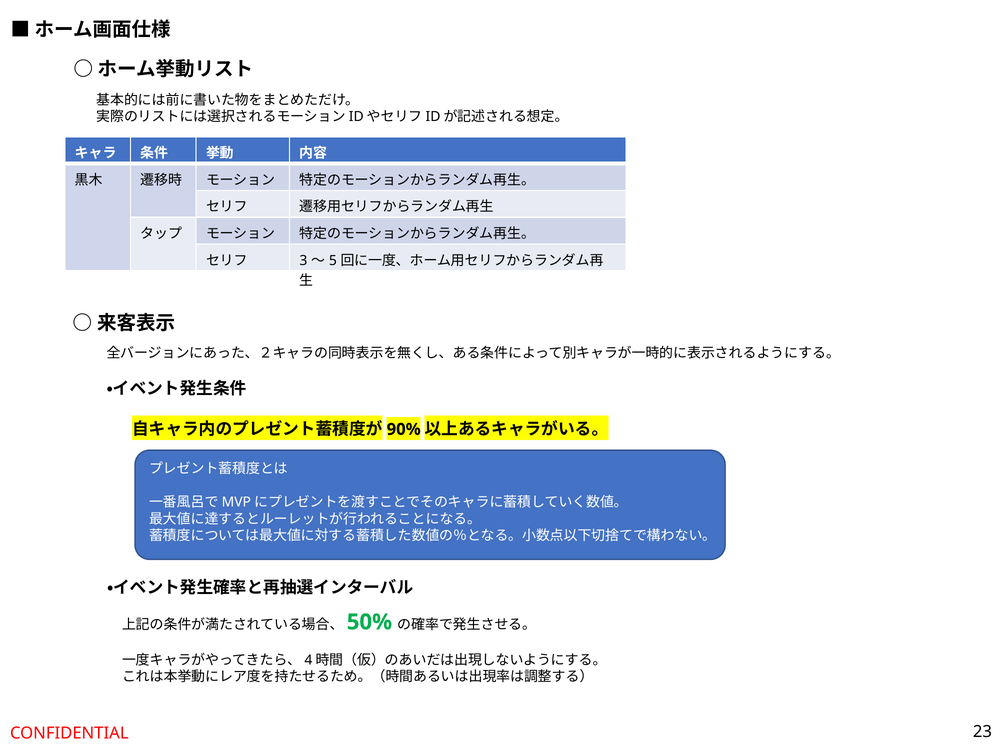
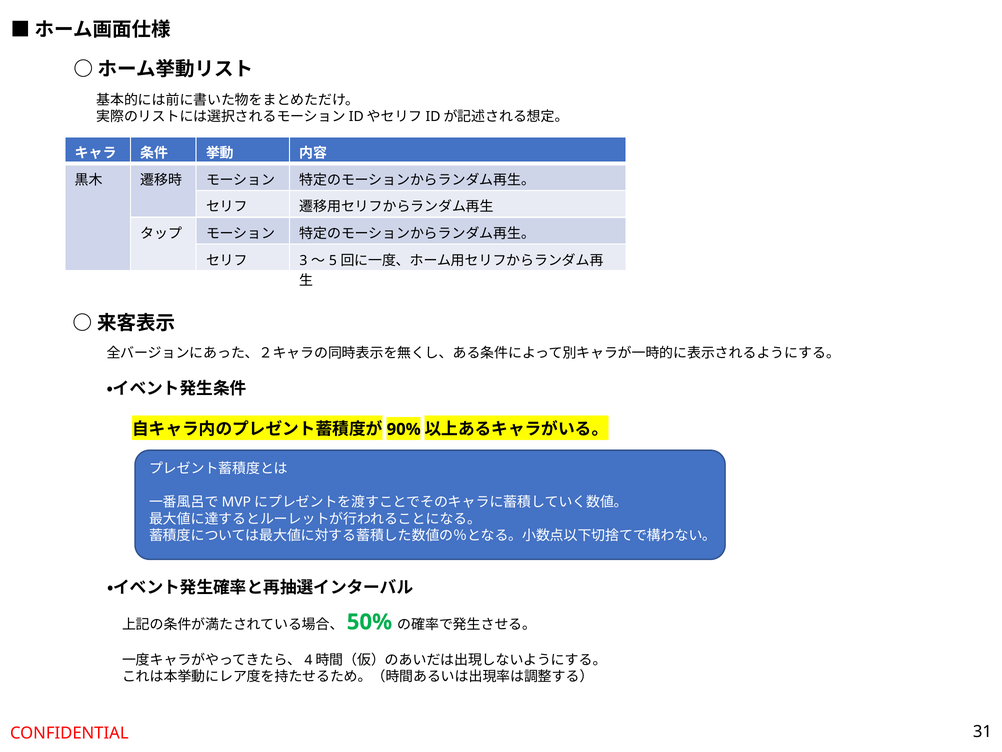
23: 23 -> 31 (982, 731)
